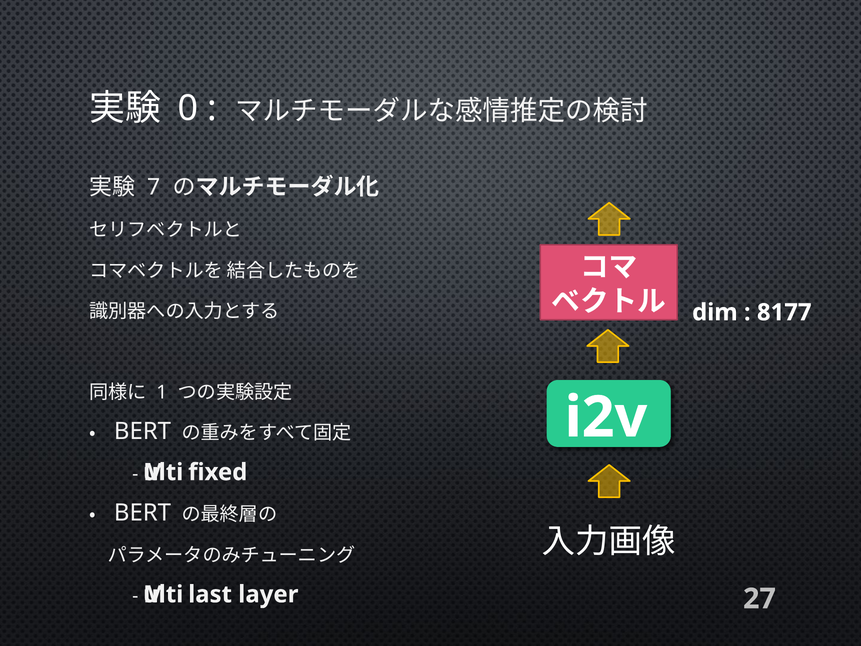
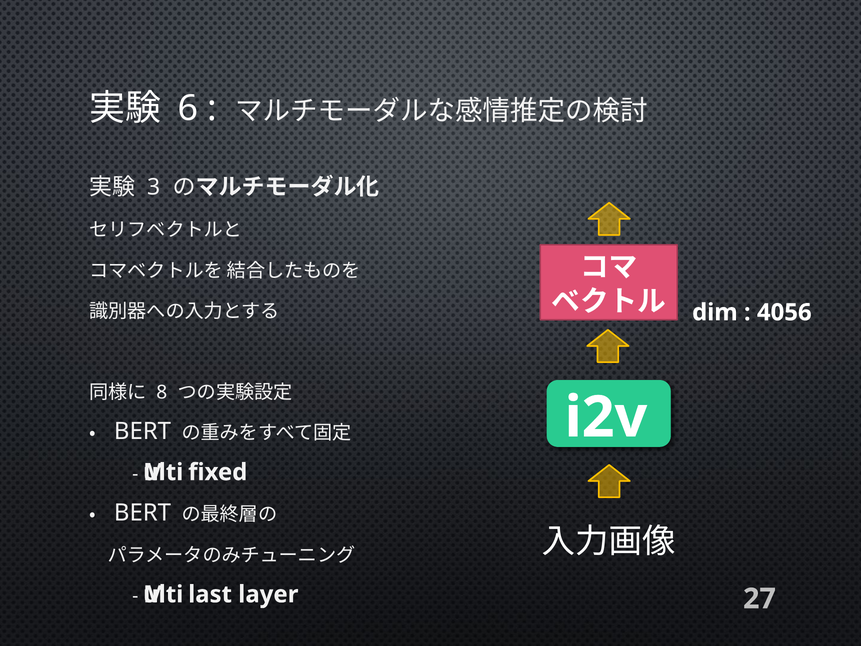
0: 0 -> 6 (188, 108)
7: 7 -> 3 (154, 187)
8177: 8177 -> 4056 (784, 312)
1: 1 -> 8 (162, 392)
